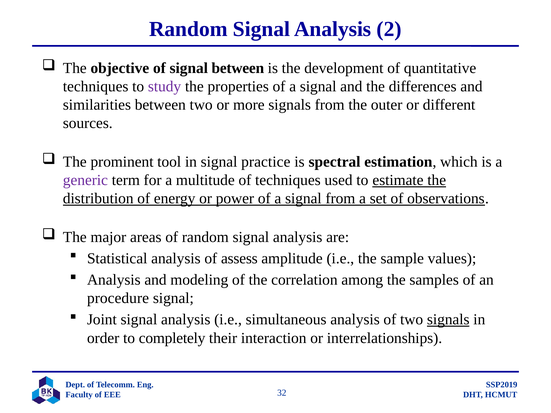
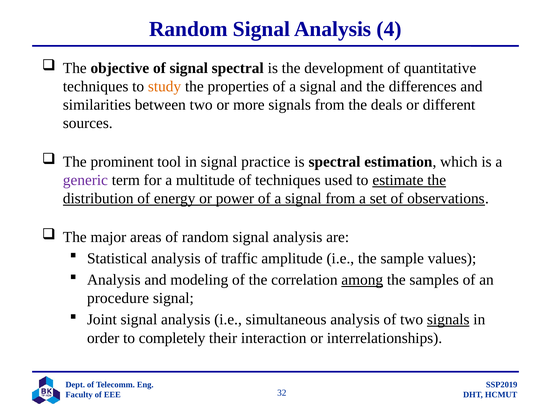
2: 2 -> 4 (389, 29)
signal between: between -> spectral (238, 68)
study colour: purple -> orange (165, 86)
outer: outer -> deals (387, 105)
assess: assess -> traffic (239, 259)
among underline: none -> present (362, 280)
